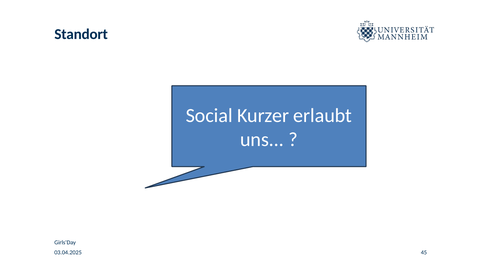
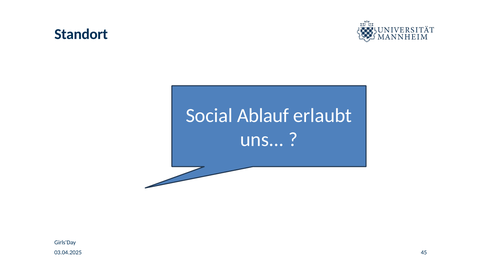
Kurzer: Kurzer -> Ablauf (263, 116)
